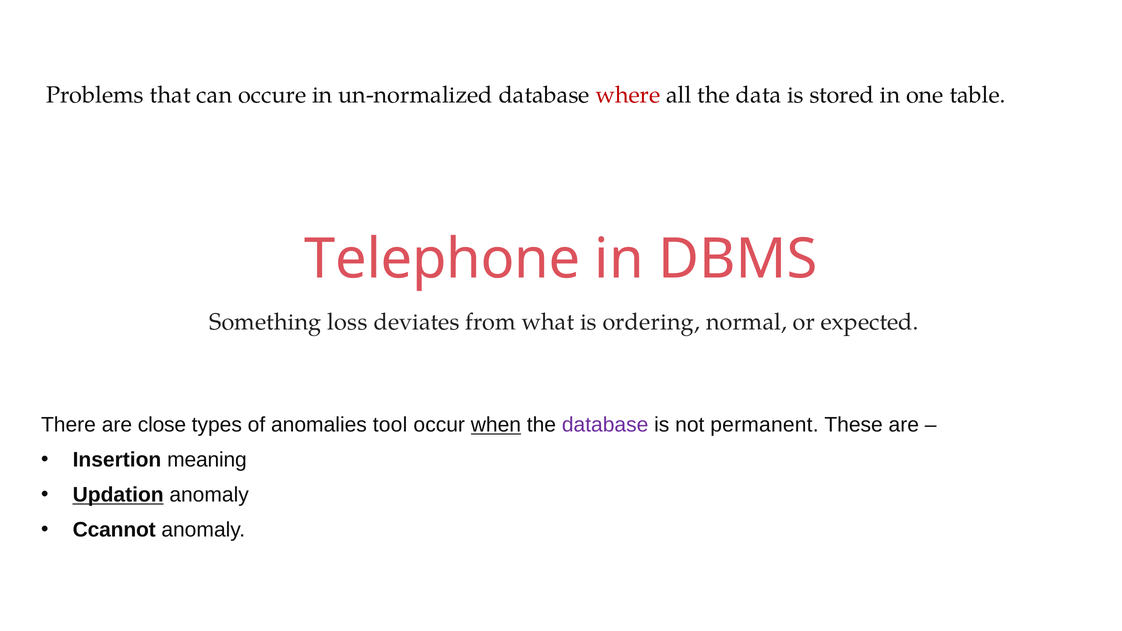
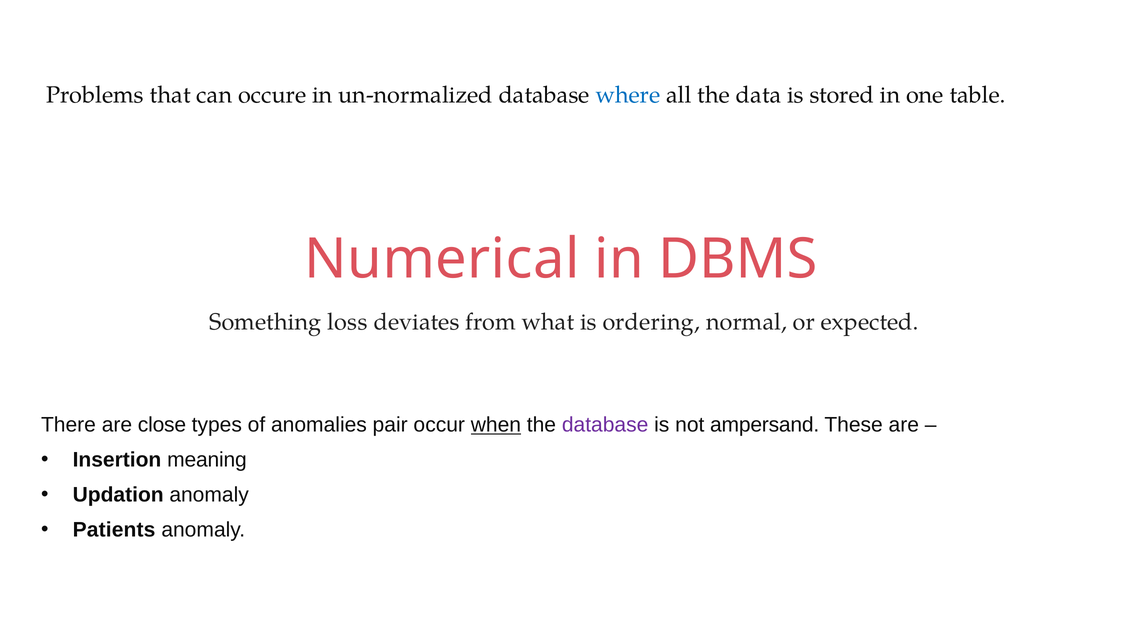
where colour: red -> blue (628, 95)
Telephone: Telephone -> Numerical (442, 259)
tool: tool -> pair (390, 425)
permanent: permanent -> ampersand (765, 425)
Updation underline: present -> none (118, 495)
Ccannot: Ccannot -> Patients (114, 530)
